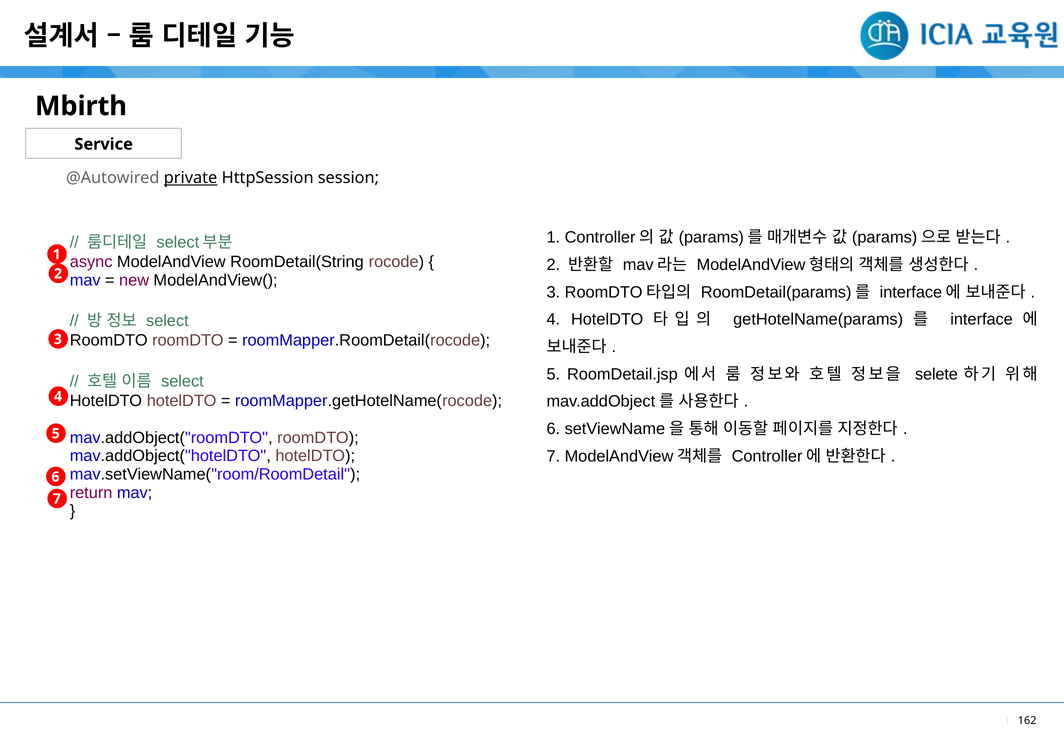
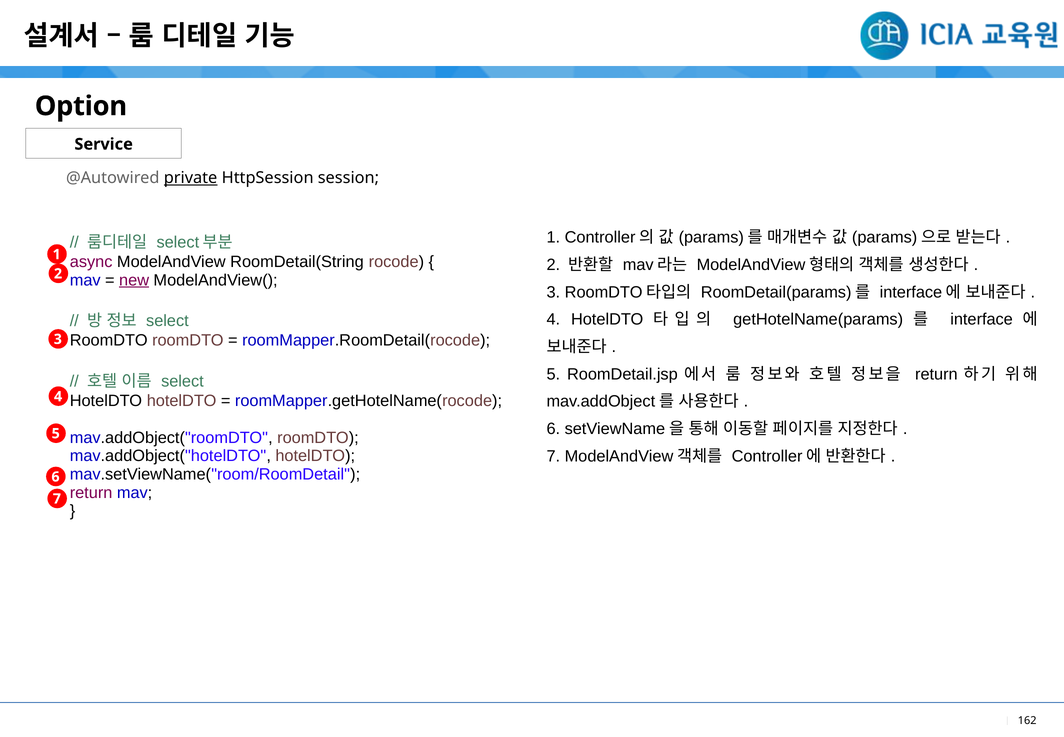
Mbirth: Mbirth -> Option (81, 106)
new underline: none -> present (134, 280)
selete: selete -> return (936, 374)
